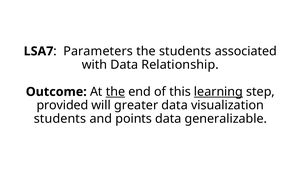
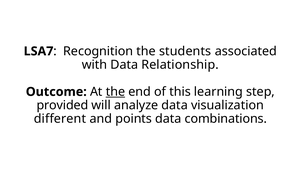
Parameters: Parameters -> Recognition (98, 51)
learning underline: present -> none (218, 92)
greater: greater -> analyze (136, 106)
students: students -> different (60, 119)
generalizable: generalizable -> combinations (226, 119)
